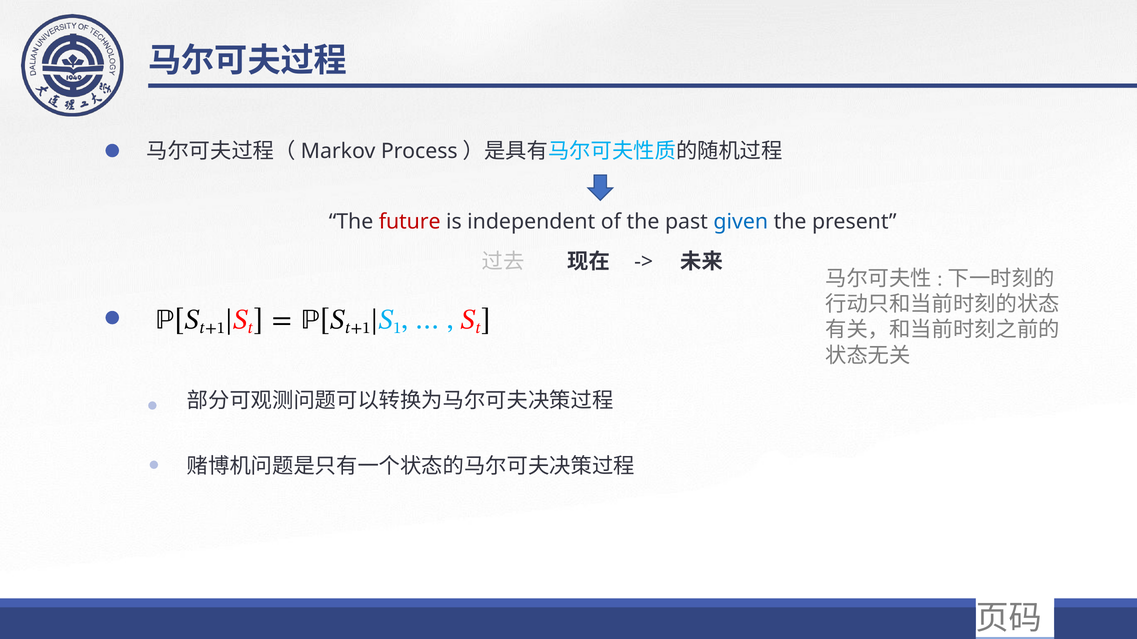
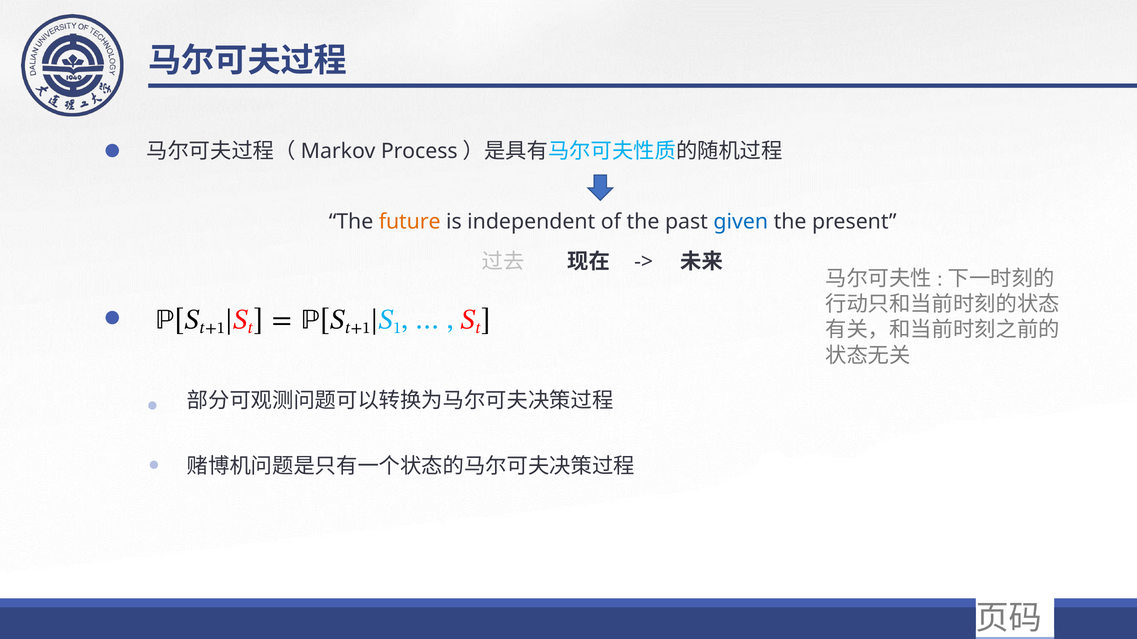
future colour: red -> orange (410, 222)
